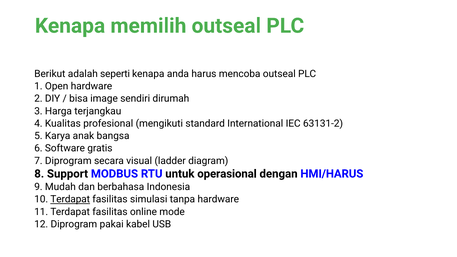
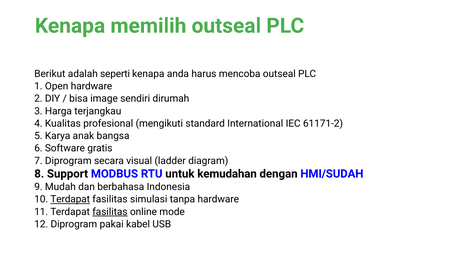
63131-2: 63131-2 -> 61171-2 (323, 124)
operasional: operasional -> kemudahan (227, 174)
HMI/HARUS: HMI/HARUS -> HMI/SUDAH (332, 174)
fasilitas underline: none -> present (110, 212)
